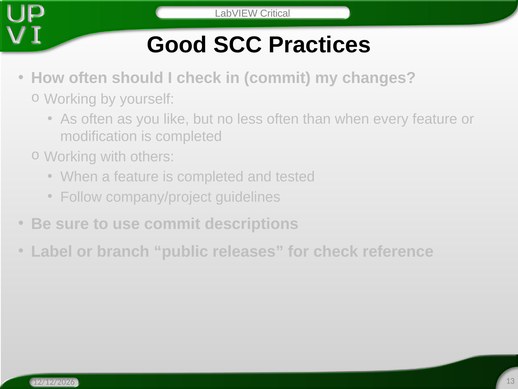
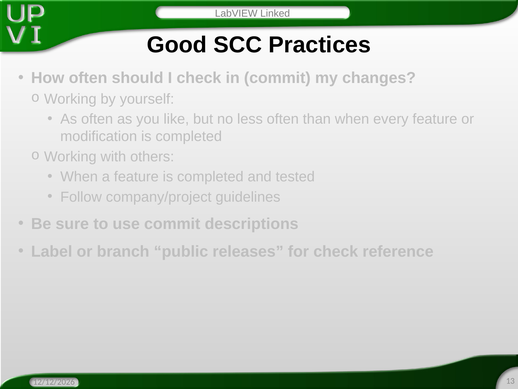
Critical: Critical -> Linked (275, 13)
